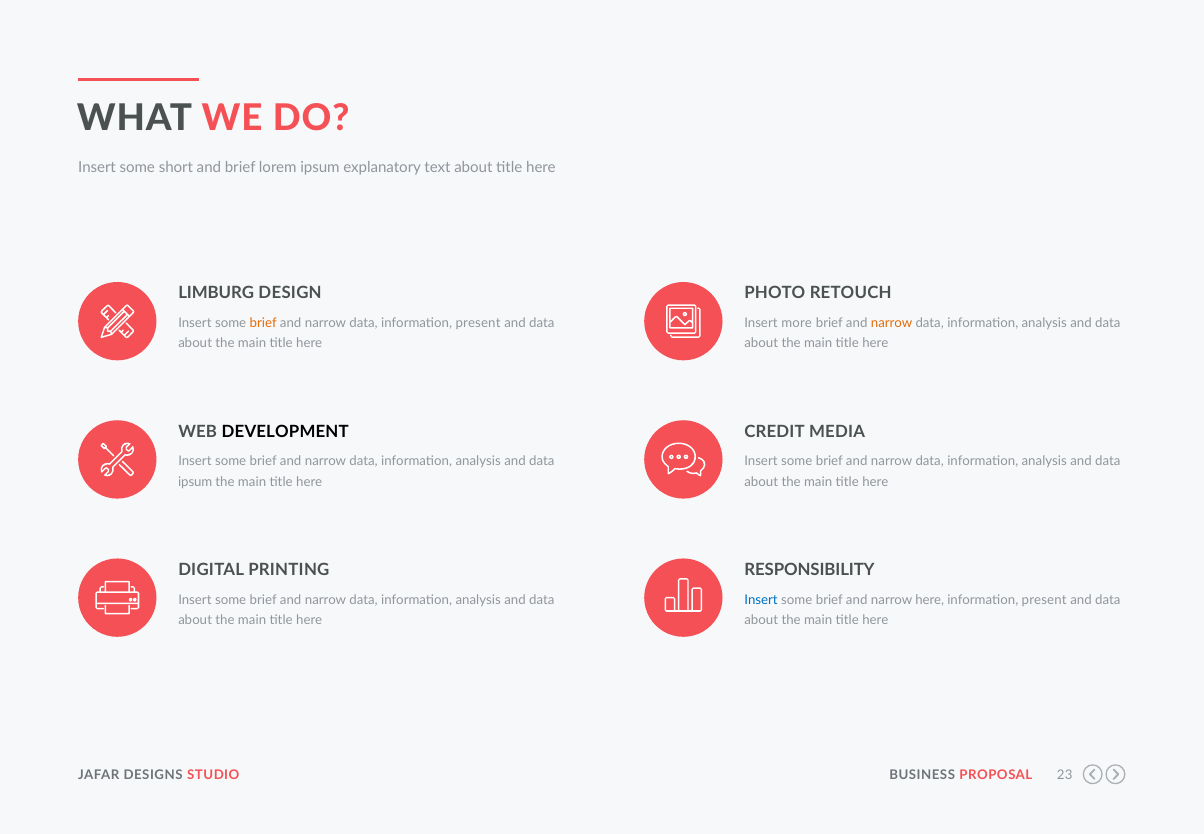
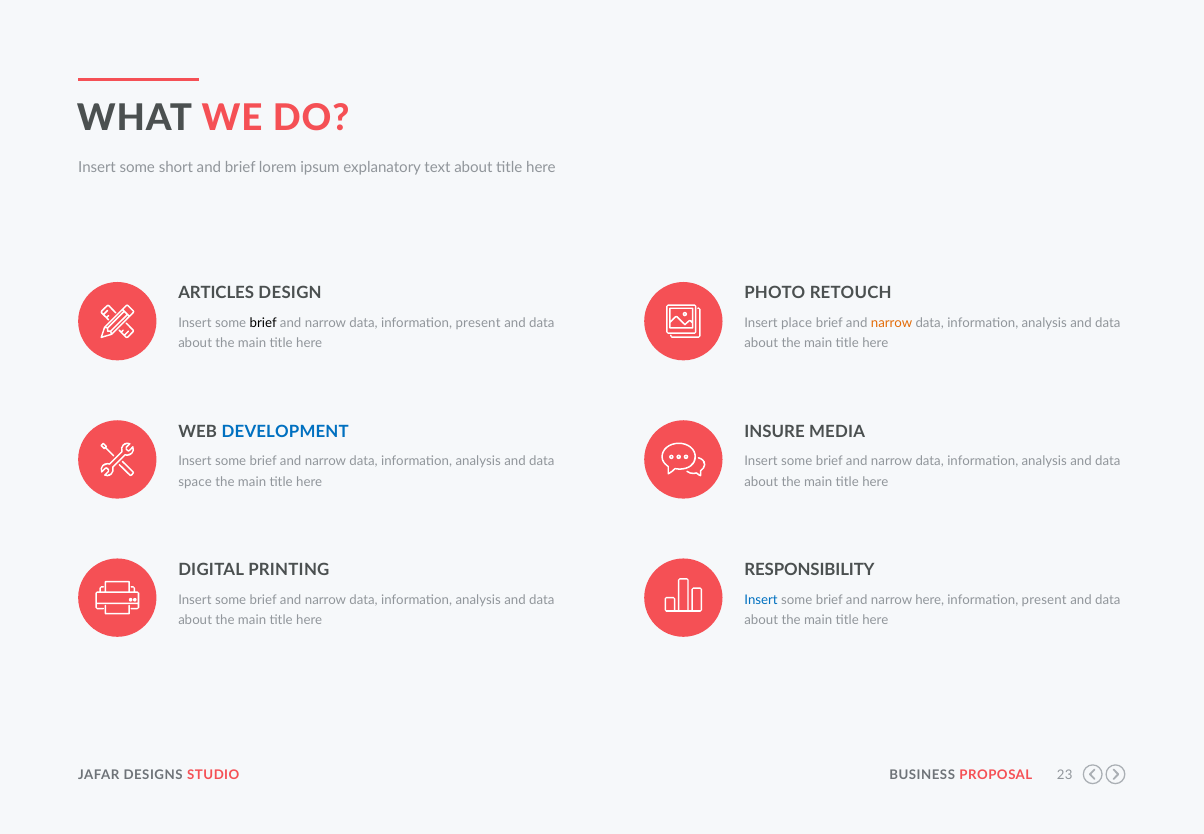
LIMBURG: LIMBURG -> ARTICLES (216, 292)
brief colour: orange -> black (263, 323)
more: more -> place (797, 323)
DEVELOPMENT colour: black -> blue (285, 431)
CREDIT: CREDIT -> INSURE (775, 431)
ipsum: ipsum -> space (195, 482)
